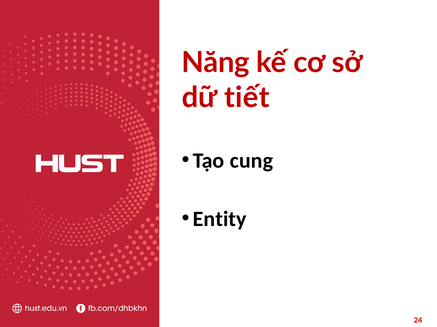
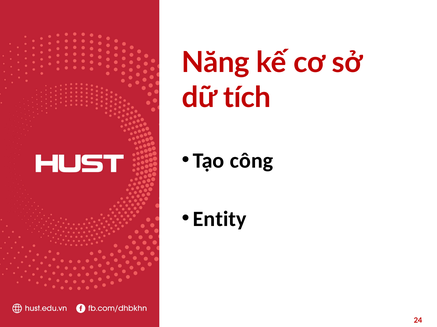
tiết: tiết -> tích (247, 98)
cung: cung -> công (251, 161)
